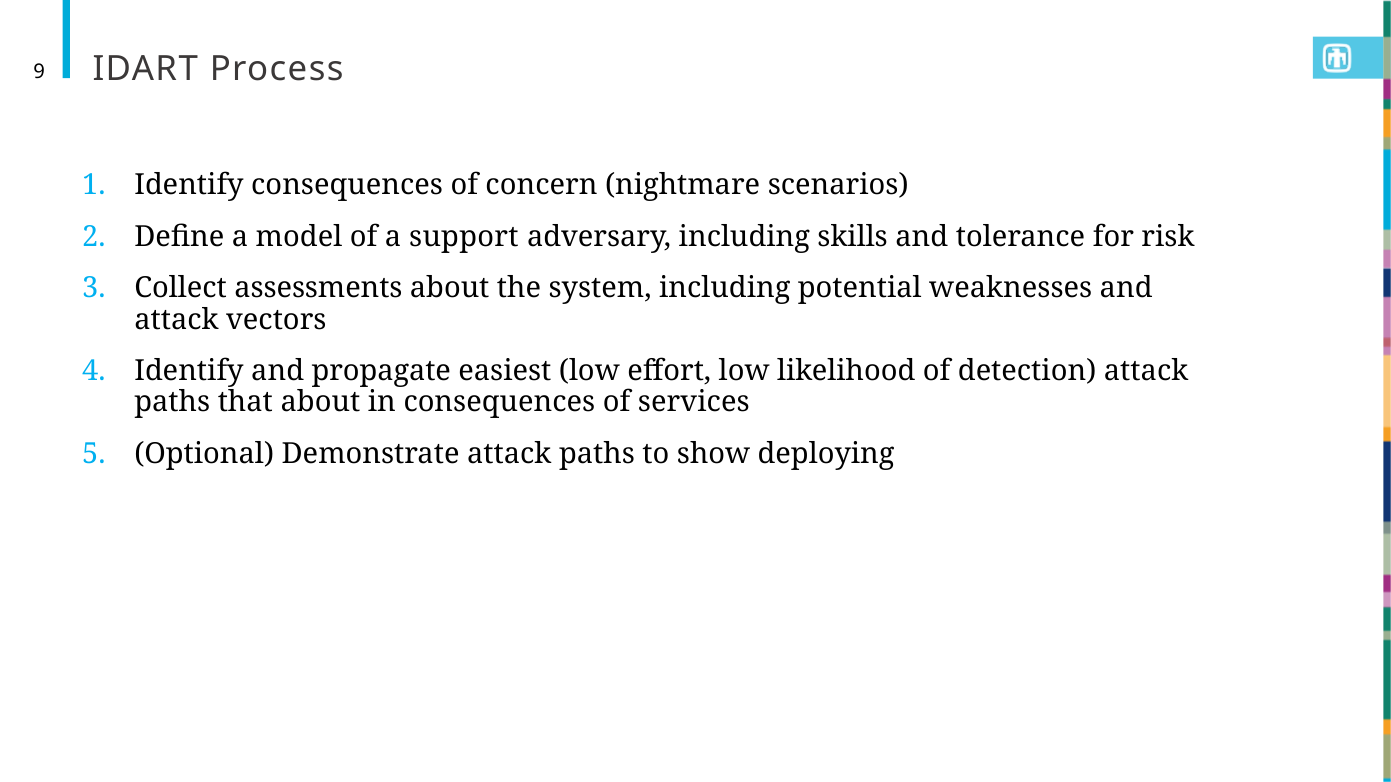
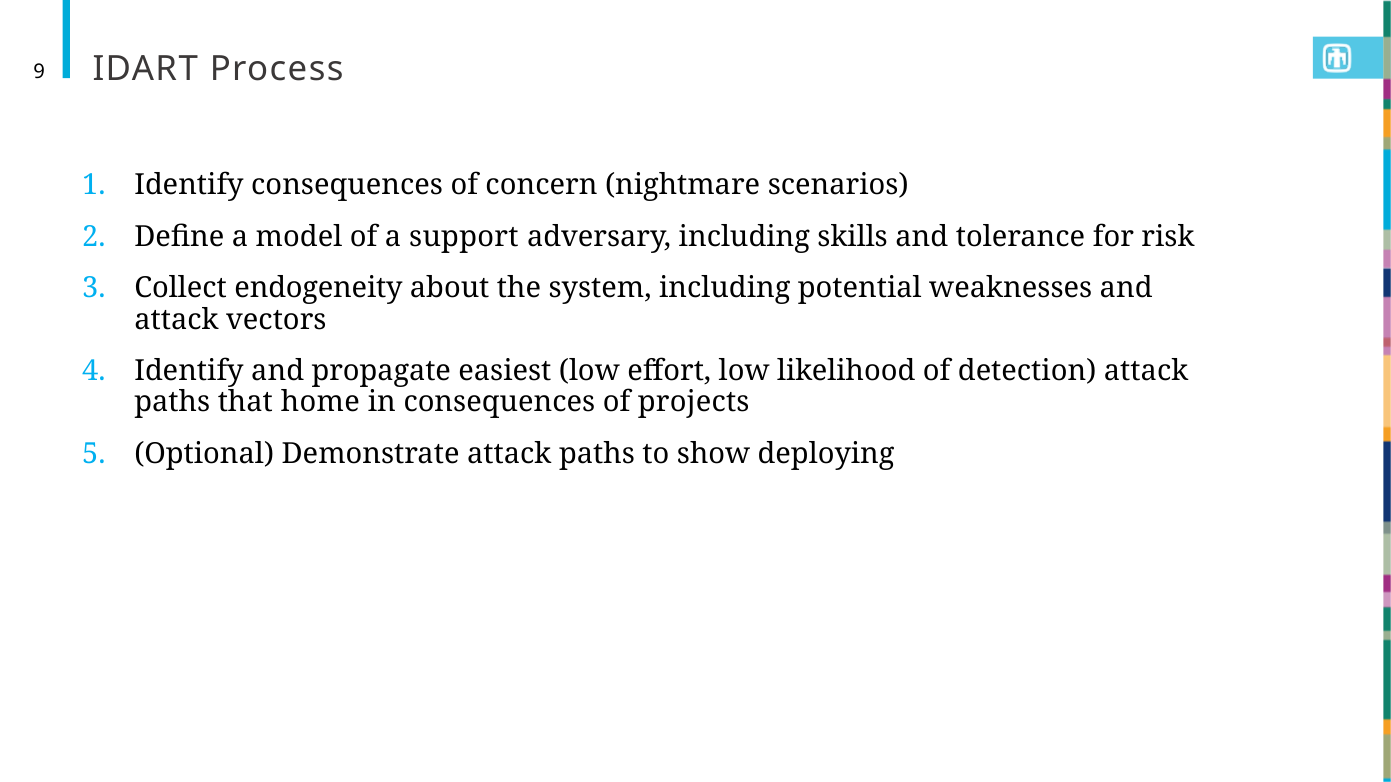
assessments: assessments -> endogeneity (318, 288)
that about: about -> home (320, 403)
services: services -> projects (694, 403)
